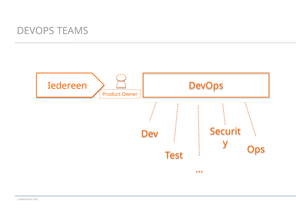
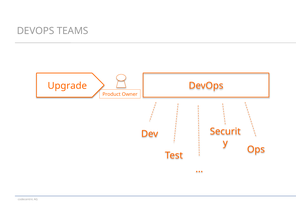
Iedereen: Iedereen -> Upgrade (67, 86)
